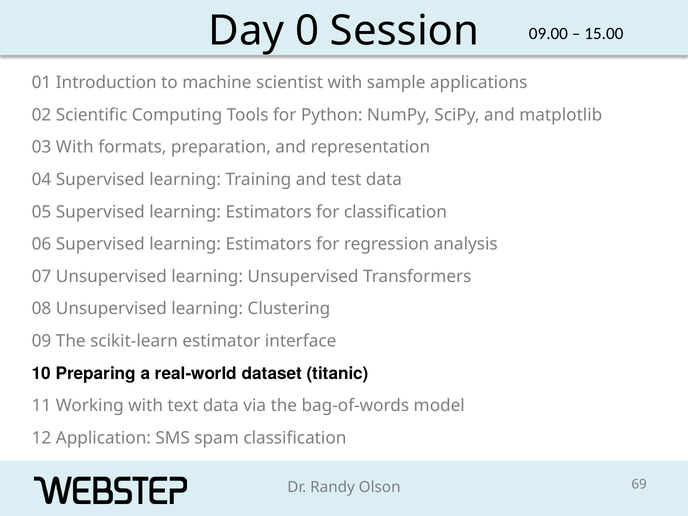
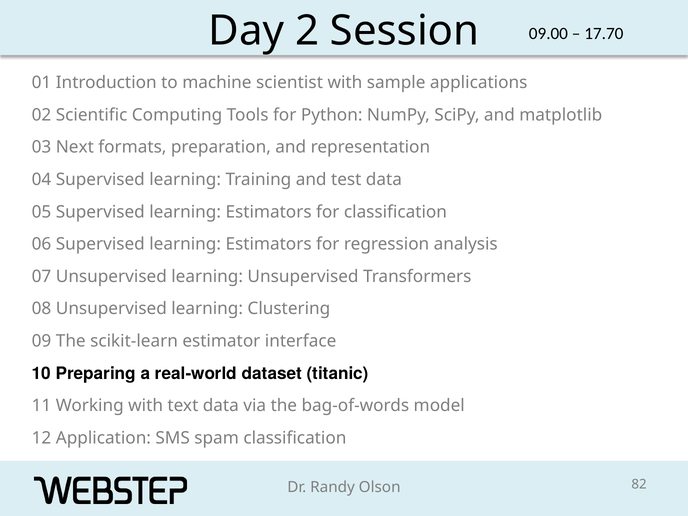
0: 0 -> 2 (307, 31)
15.00: 15.00 -> 17.70 (604, 34)
03 With: With -> Next (75, 147)
69: 69 -> 82 (639, 485)
